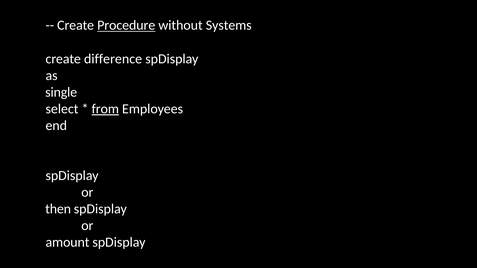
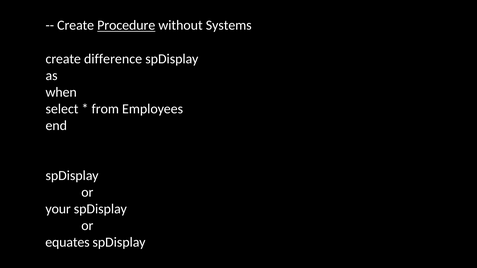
single: single -> when (61, 92)
from underline: present -> none (105, 109)
then: then -> your (58, 209)
amount: amount -> equates (67, 243)
